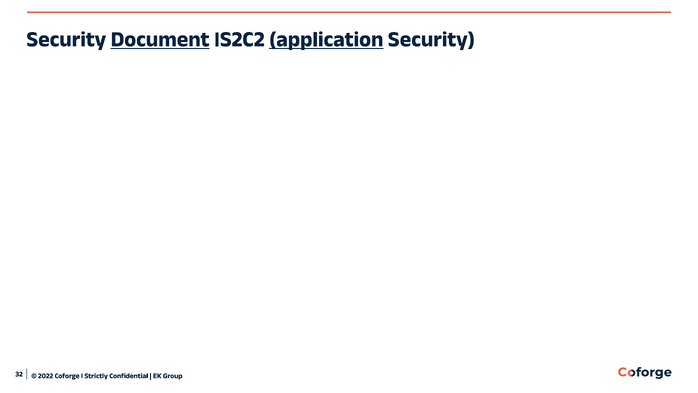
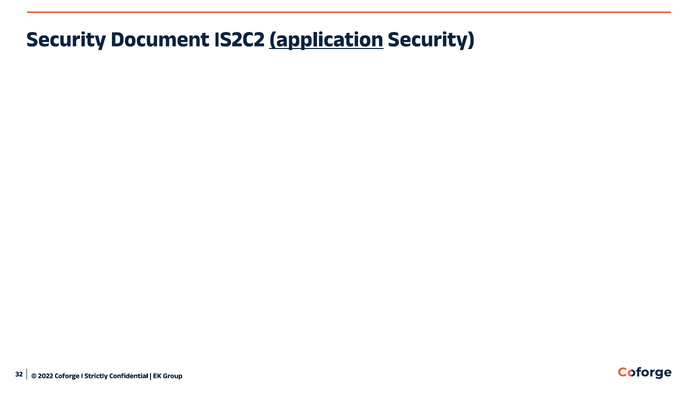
Document underline: present -> none (160, 39)
